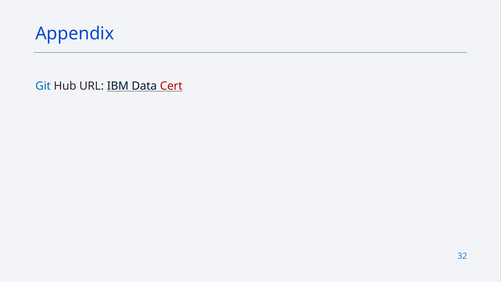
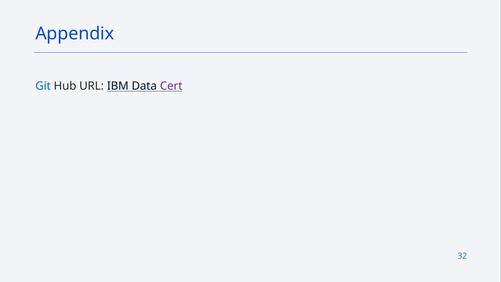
Cert colour: red -> purple (171, 86)
